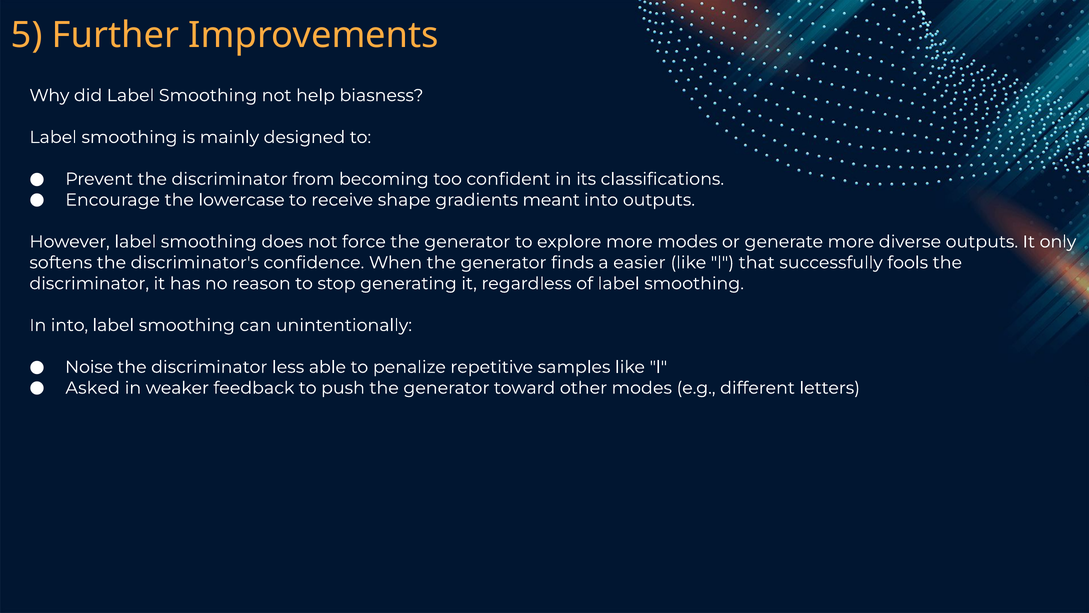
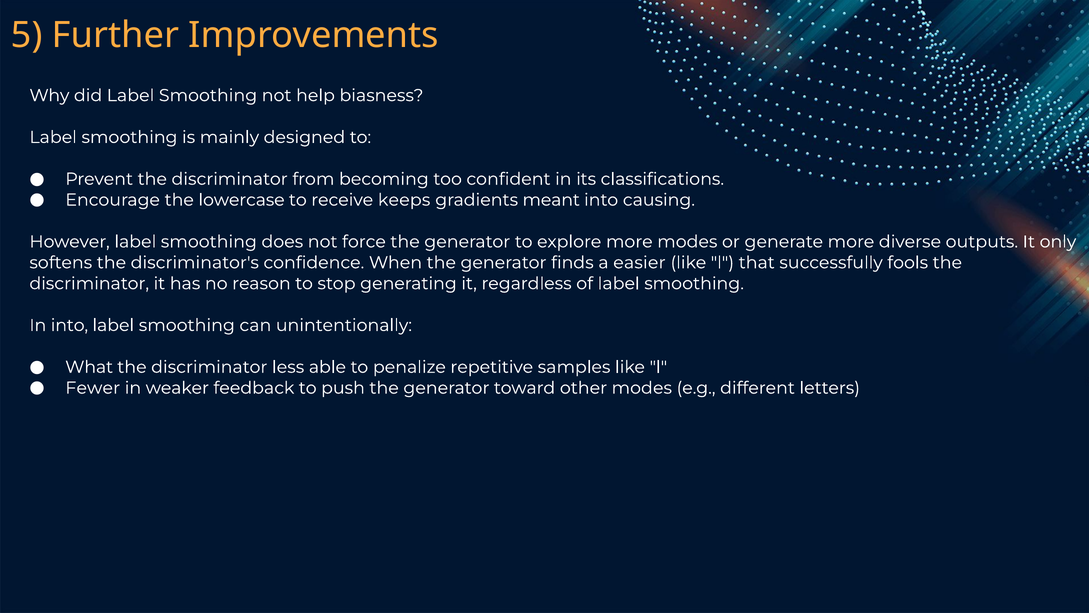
shape: shape -> keeps (404, 200)
into outputs: outputs -> causing (659, 200)
Noise: Noise -> What (89, 367)
Asked: Asked -> Fewer (93, 388)
